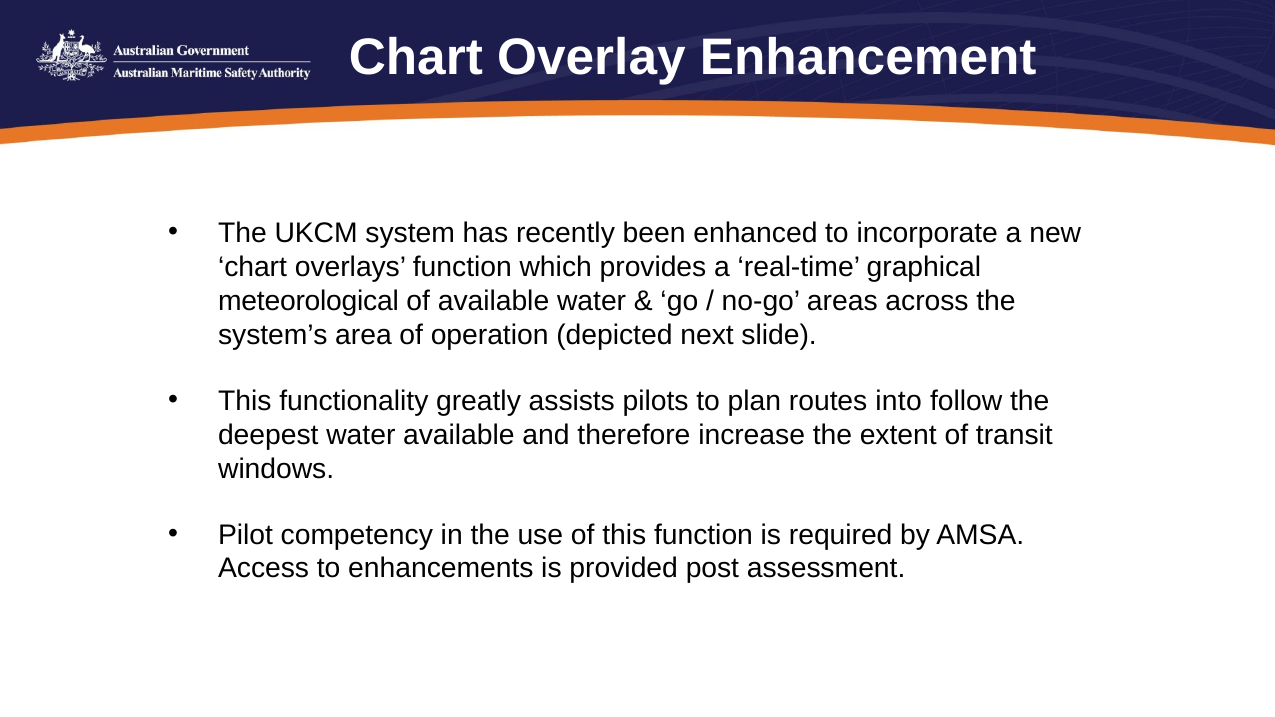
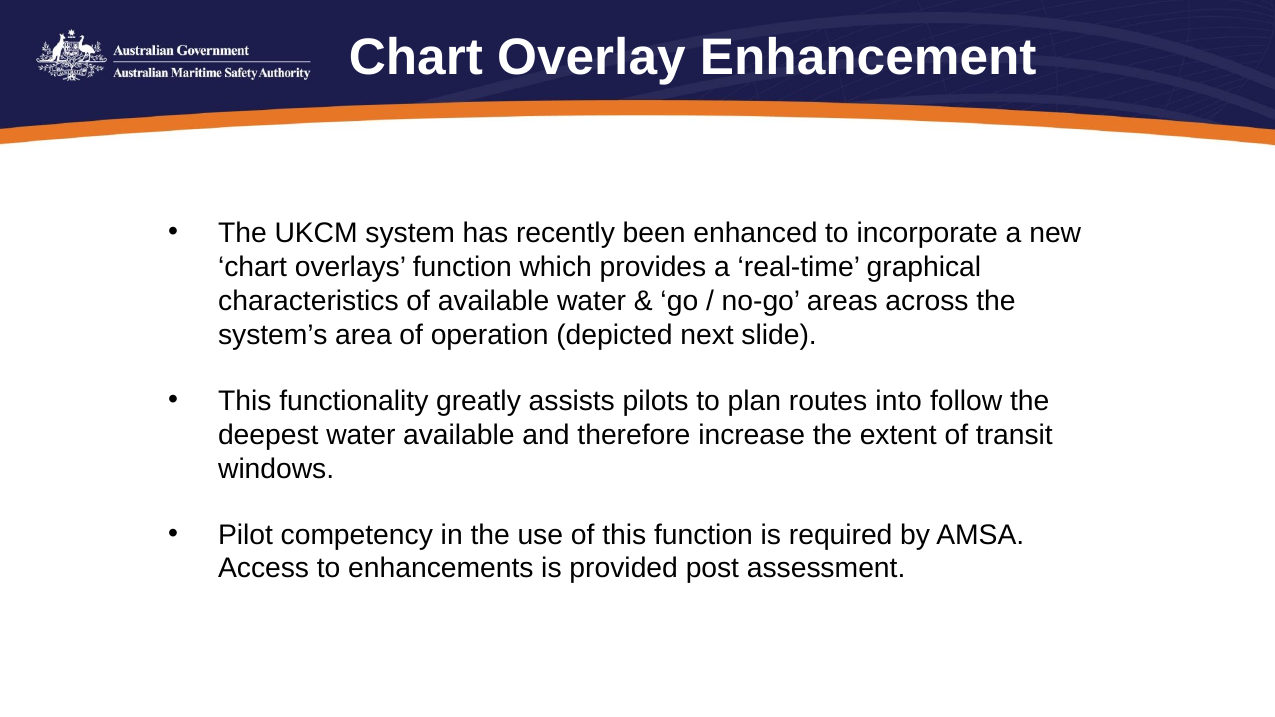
meteorological: meteorological -> characteristics (308, 301)
